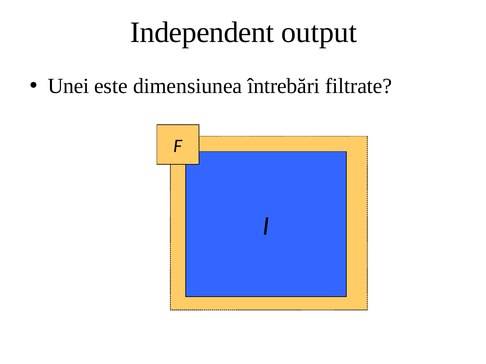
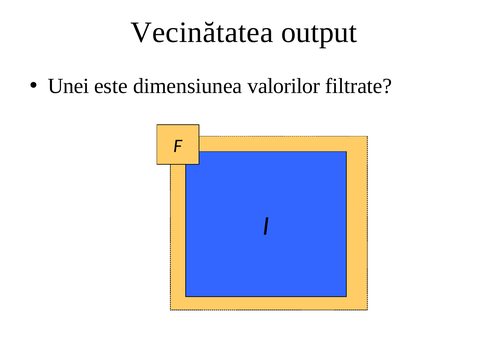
Independent: Independent -> Vecinătatea (202, 32)
întrebări: întrebări -> valorilor (284, 86)
